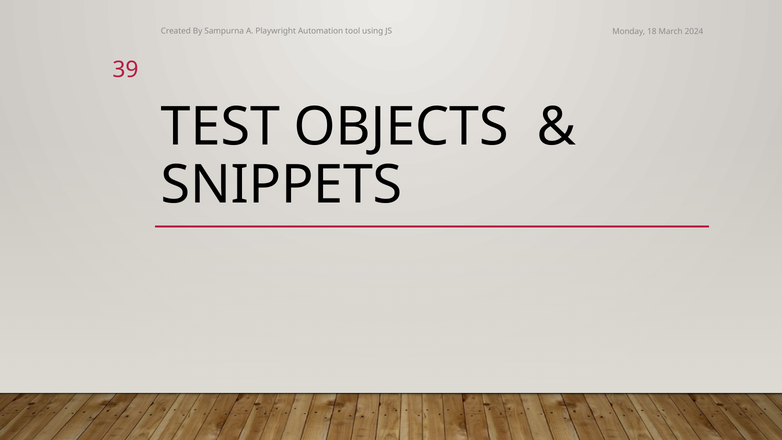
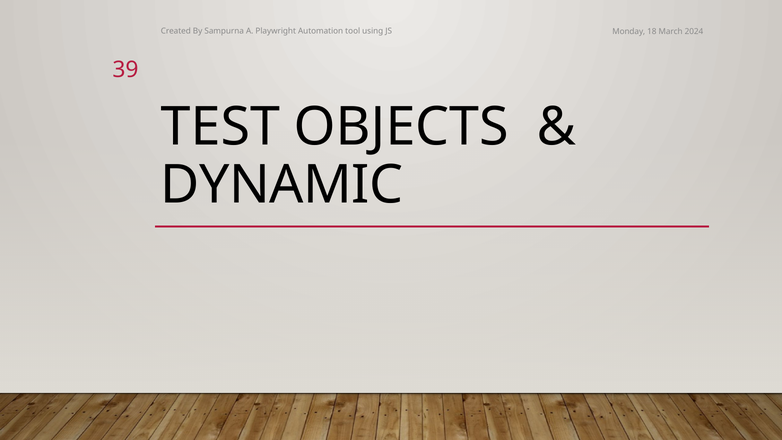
SNIPPETS: SNIPPETS -> DYNAMIC (282, 185)
